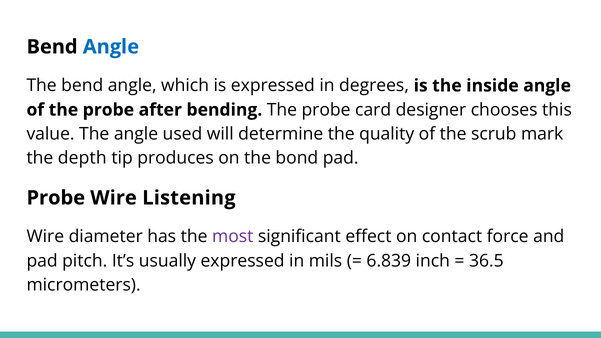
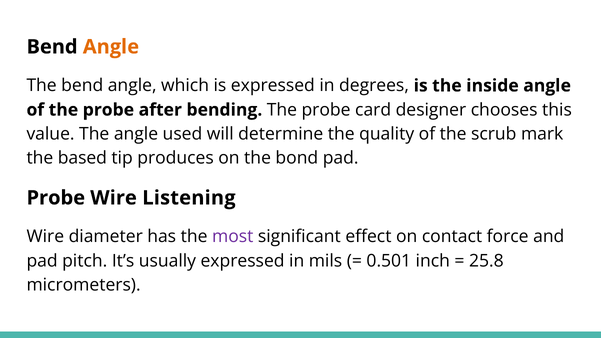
Angle colour: blue -> orange (111, 47)
depth: depth -> based (82, 158)
6.839: 6.839 -> 0.501 (389, 261)
36.5: 36.5 -> 25.8 (486, 261)
